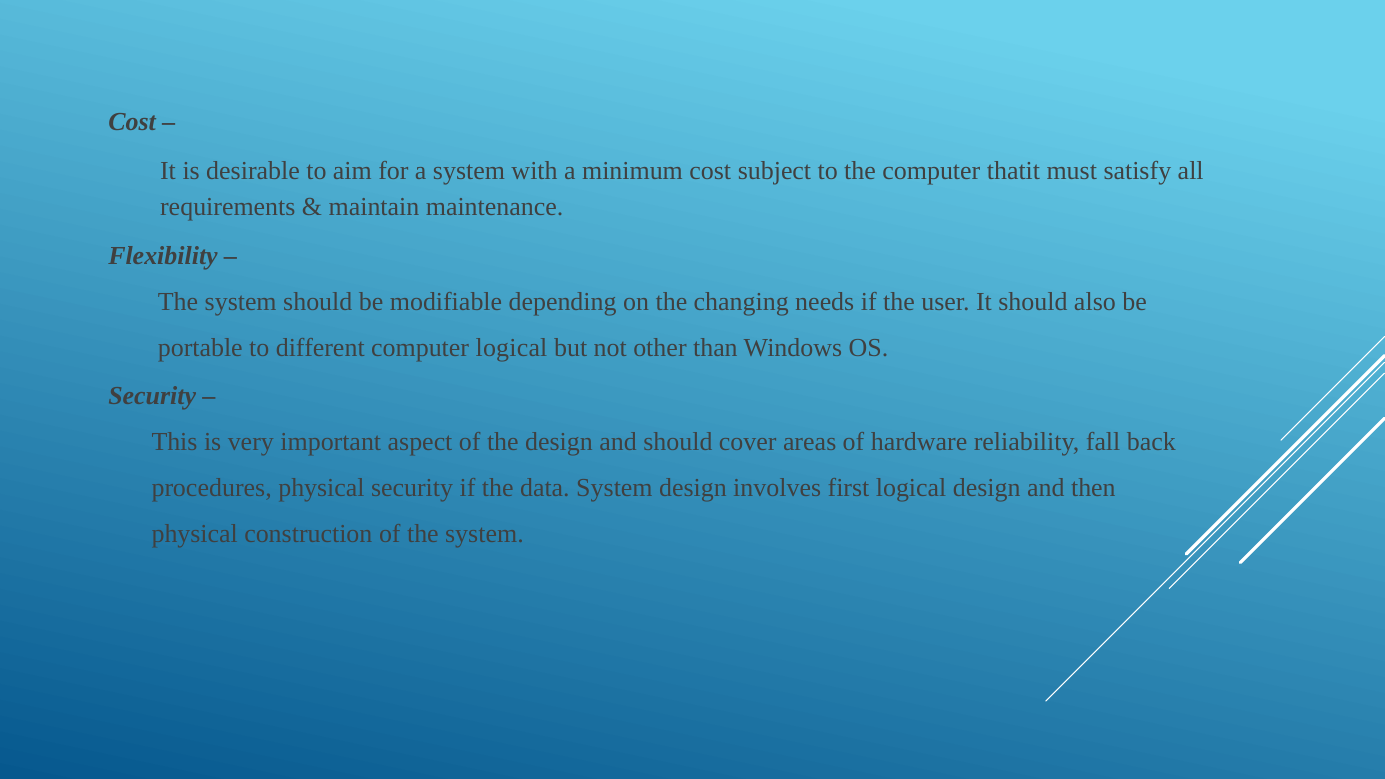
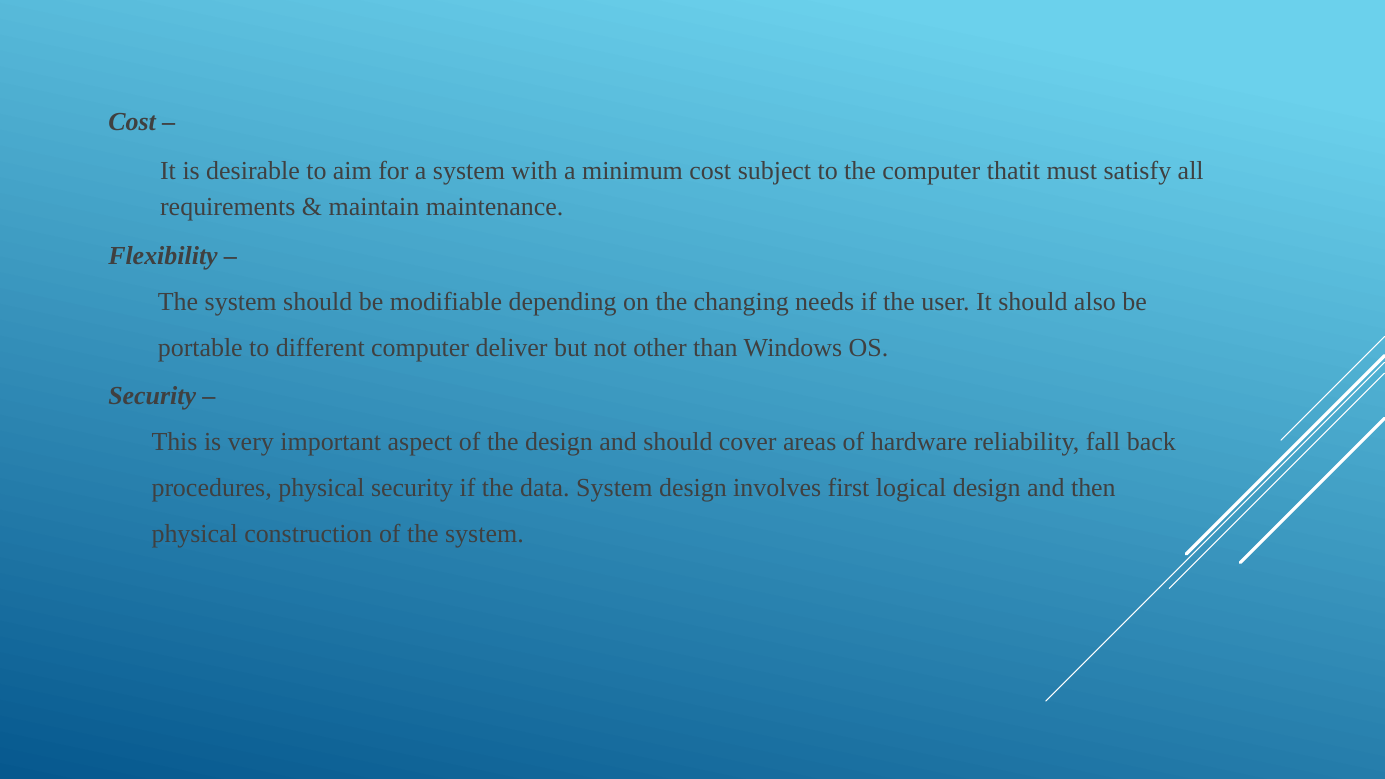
computer logical: logical -> deliver (512, 348)
